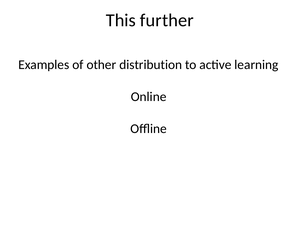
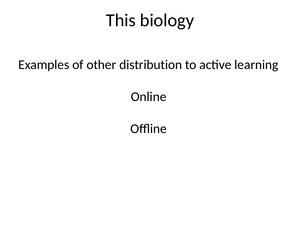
further: further -> biology (167, 20)
